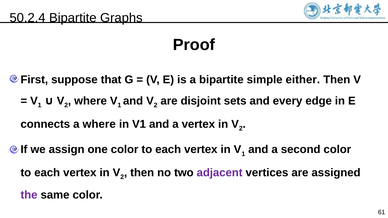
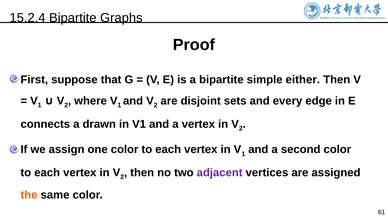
50.2.4: 50.2.4 -> 15.2.4 (28, 18)
a where: where -> drawn (99, 124)
the colour: purple -> orange (29, 195)
